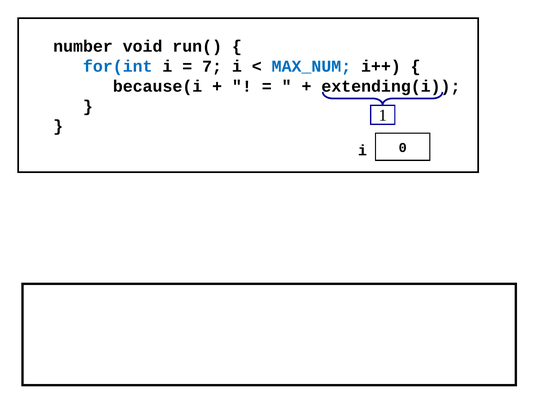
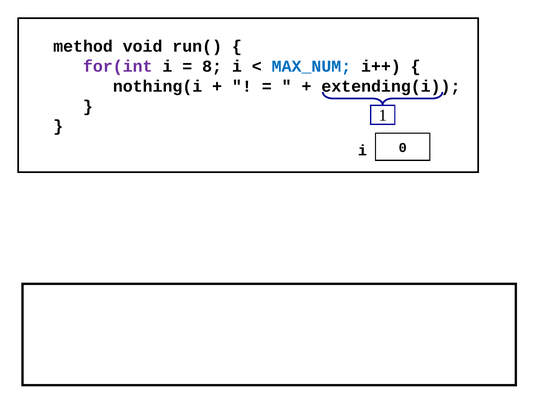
number: number -> method (83, 46)
for(int colour: blue -> purple (118, 66)
7: 7 -> 8 (212, 66)
because(i: because(i -> nothing(i (158, 86)
